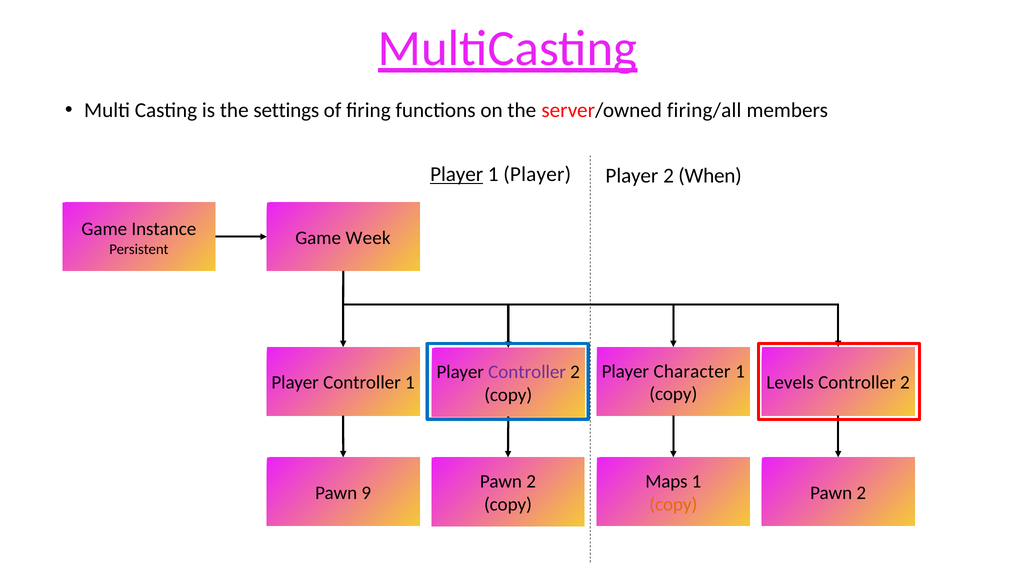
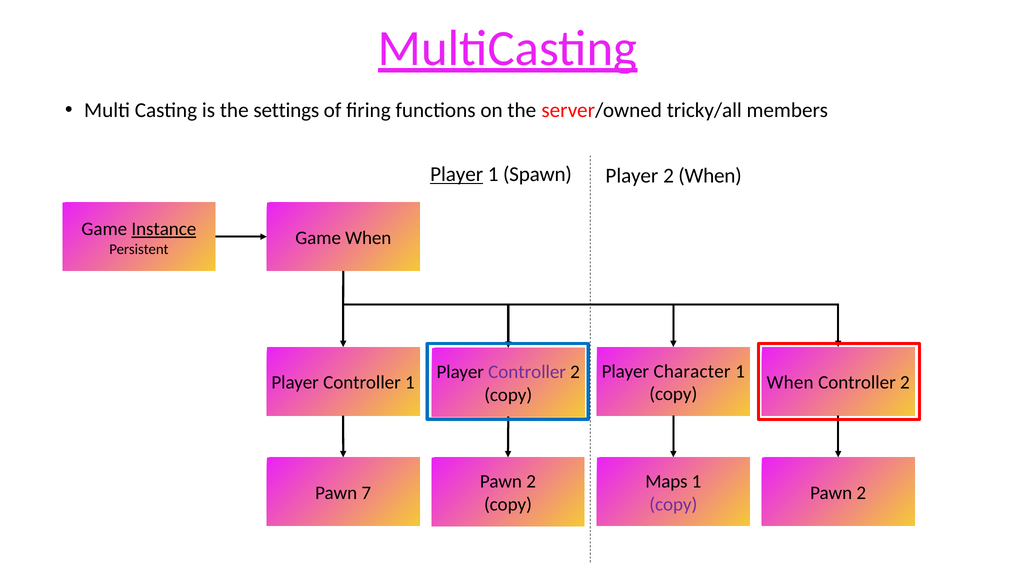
firing/all: firing/all -> tricky/all (704, 110)
Player: Player -> Spawn (537, 174)
Instance underline: none -> present (164, 229)
Game Week: Week -> When (368, 238)
Levels: Levels -> When (790, 382)
9: 9 -> 7 (366, 493)
copy colour: orange -> purple (673, 504)
